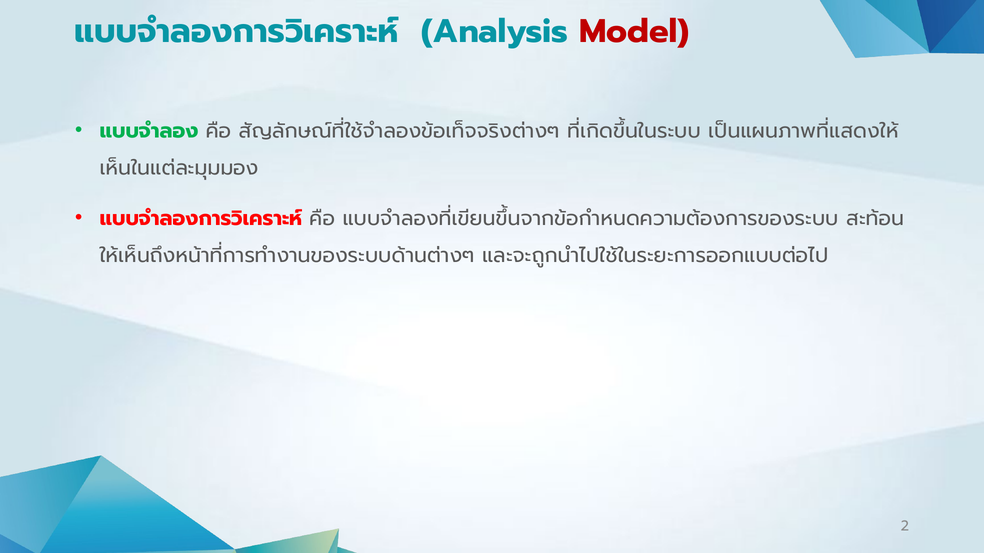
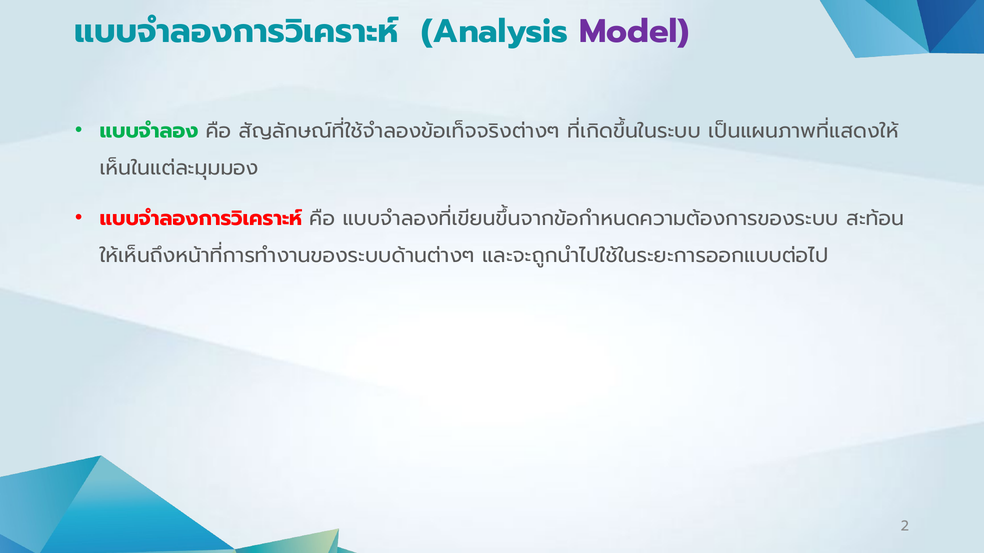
Model colour: red -> purple (634, 32)
